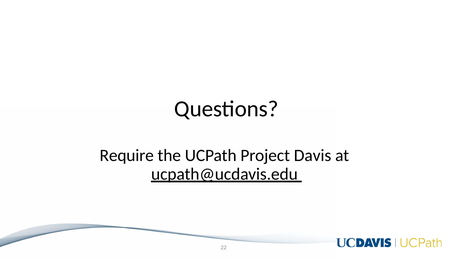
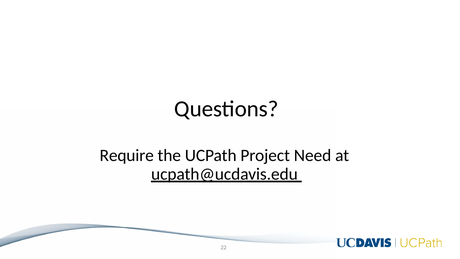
Davis: Davis -> Need (313, 155)
